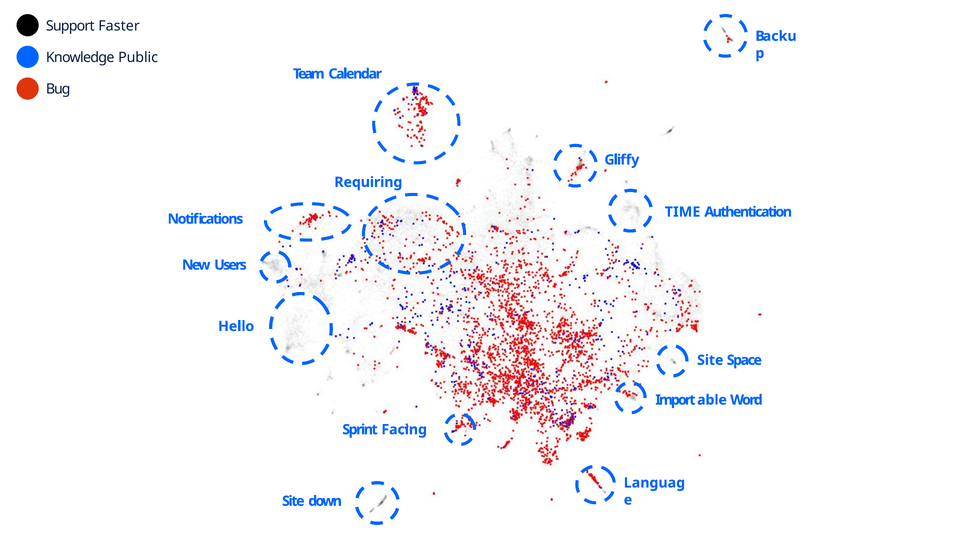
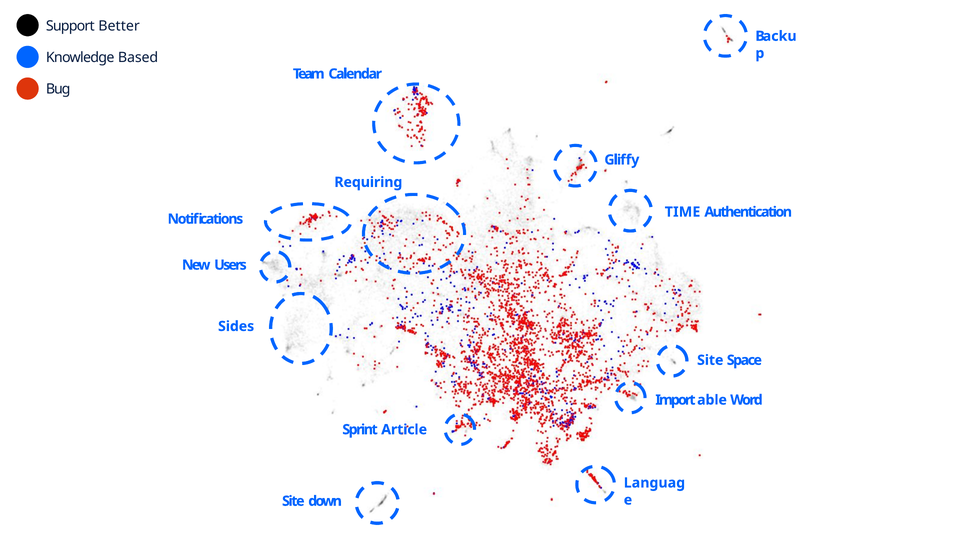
Faster: Faster -> Better (119, 26)
Public: Public -> Based (138, 57)
Hello: Hello -> Sides (236, 326)
Facing: Facing -> Article (404, 429)
